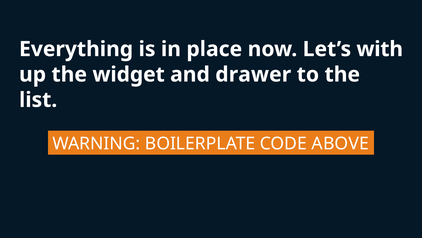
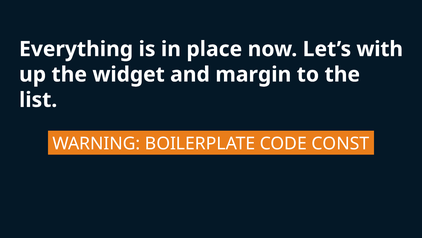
drawer: drawer -> margin (253, 74)
ABOVE: ABOVE -> CONST (340, 143)
